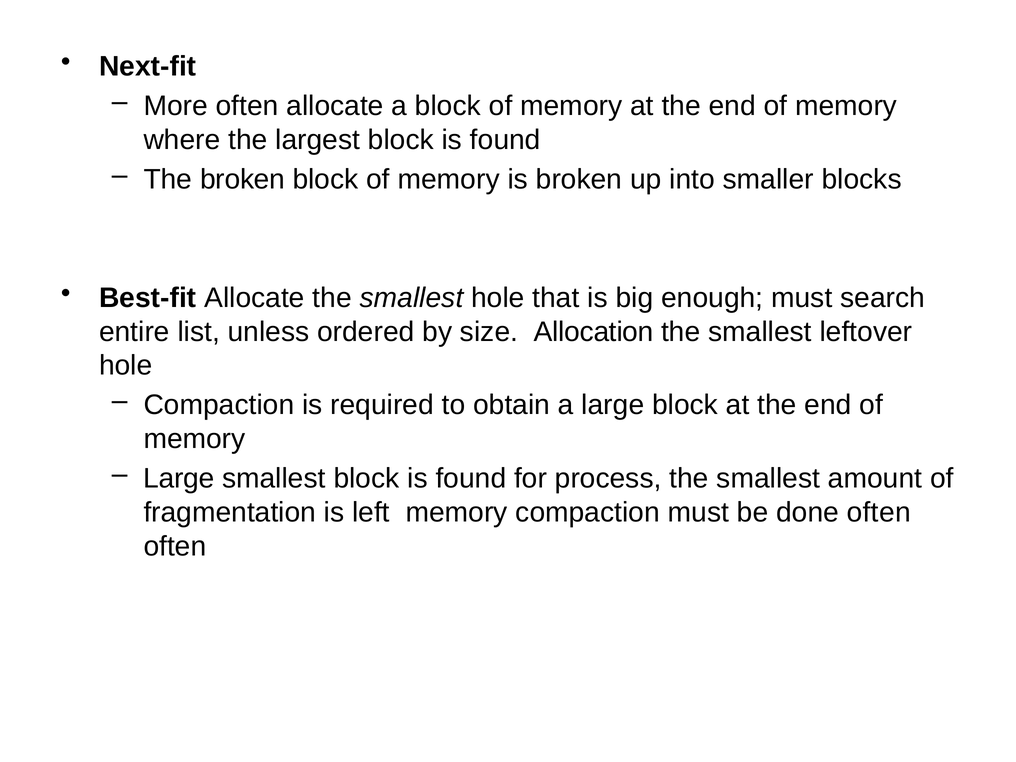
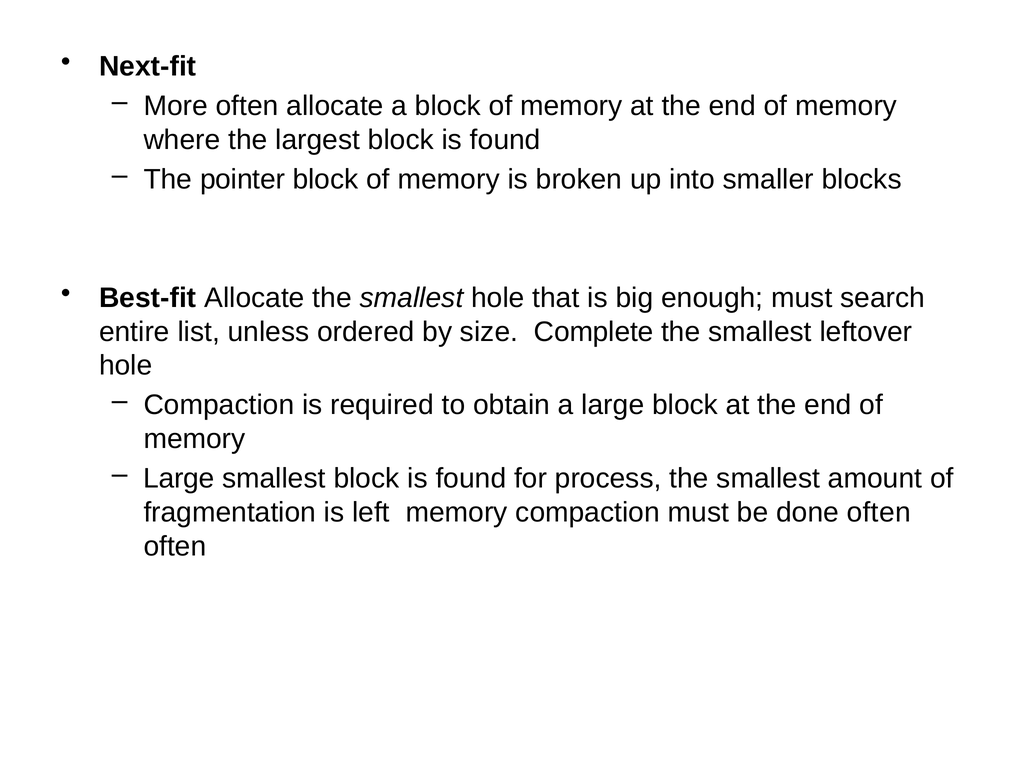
The broken: broken -> pointer (242, 179)
Allocation: Allocation -> Complete (594, 332)
